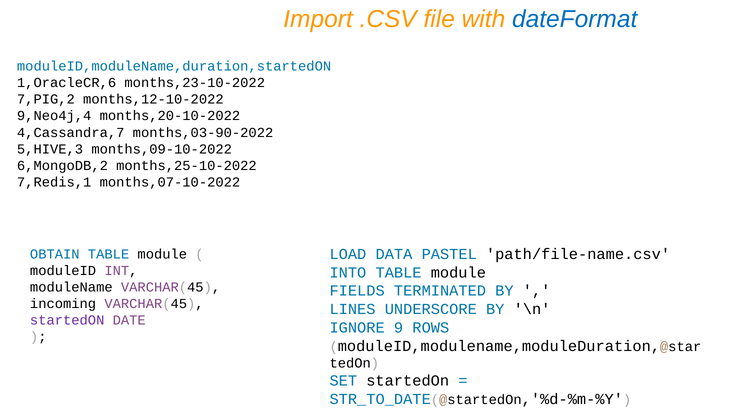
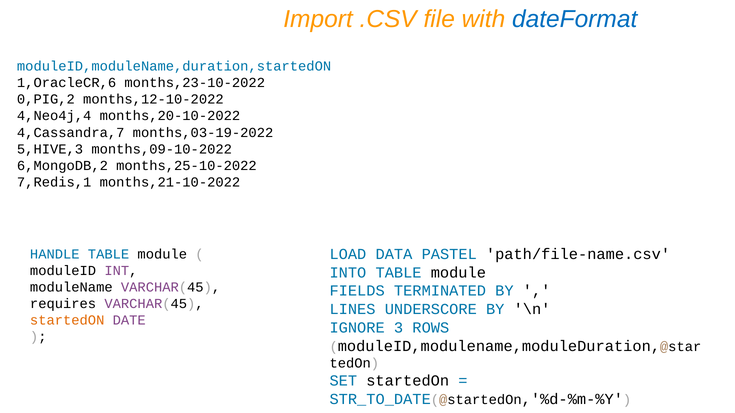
7,PIG,2: 7,PIG,2 -> 0,PIG,2 (46, 100)
9,Neo4j,4: 9,Neo4j,4 -> 4,Neo4j,4 (54, 116)
months,03-90-2022: months,03-90-2022 -> months,03-19-2022 (203, 133)
months,07-10-2022: months,07-10-2022 -> months,21-10-2022 (170, 182)
OBTAIN: OBTAIN -> HANDLE (55, 254)
incoming: incoming -> requires (63, 304)
startedON colour: purple -> orange (67, 321)
9: 9 -> 3 (399, 328)
